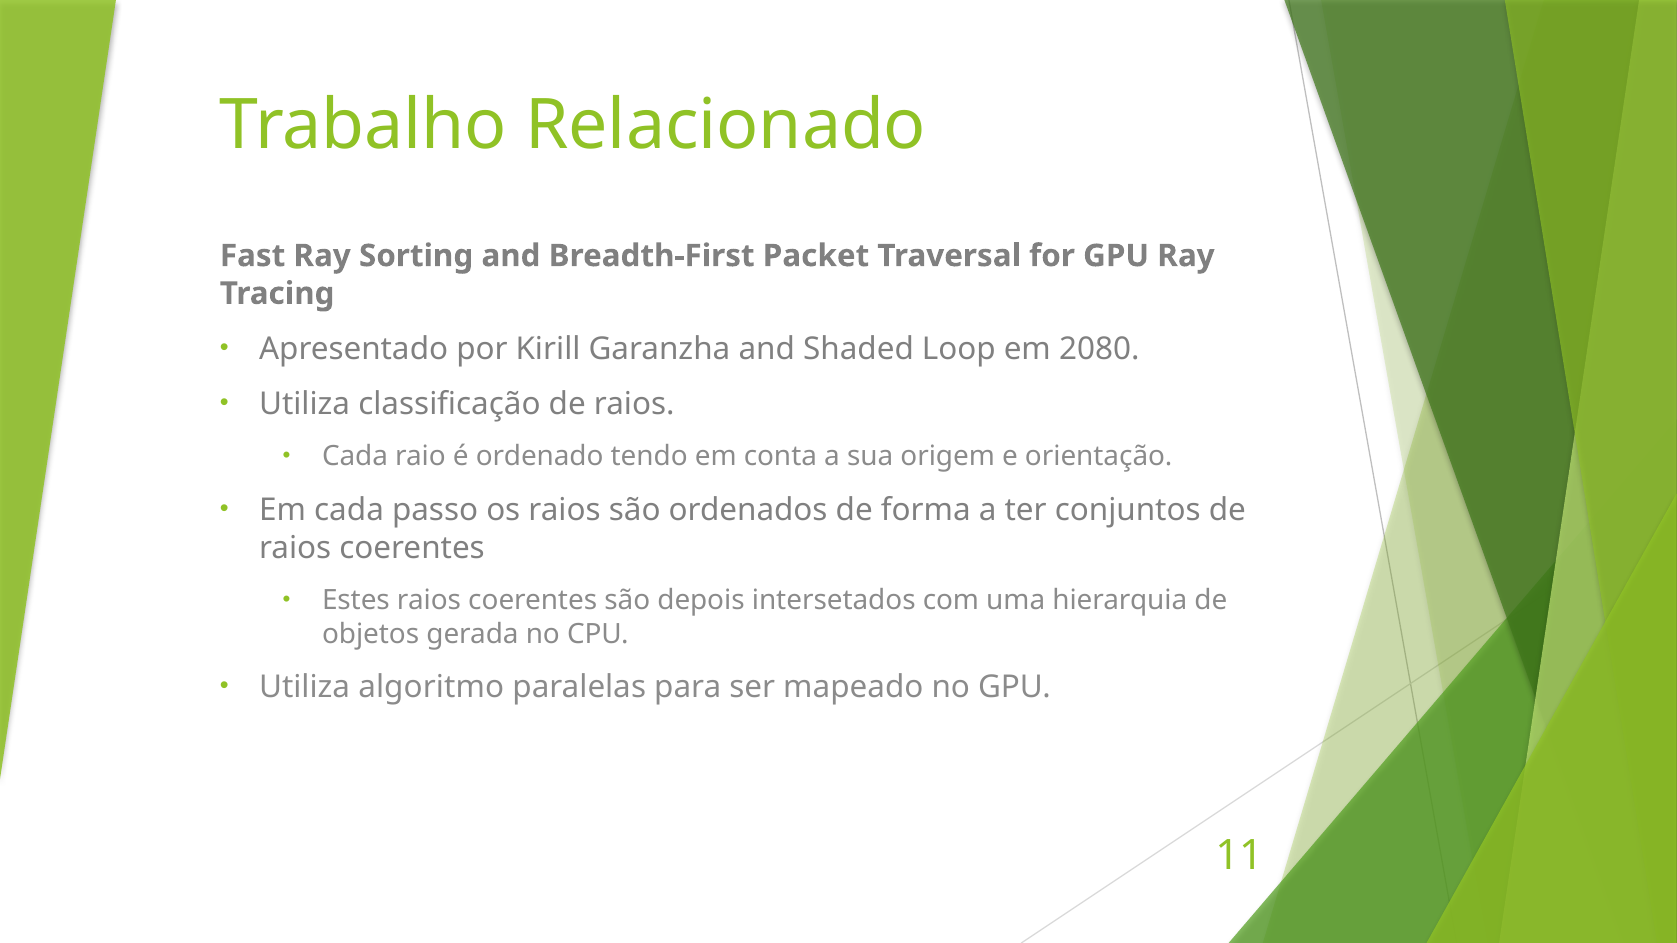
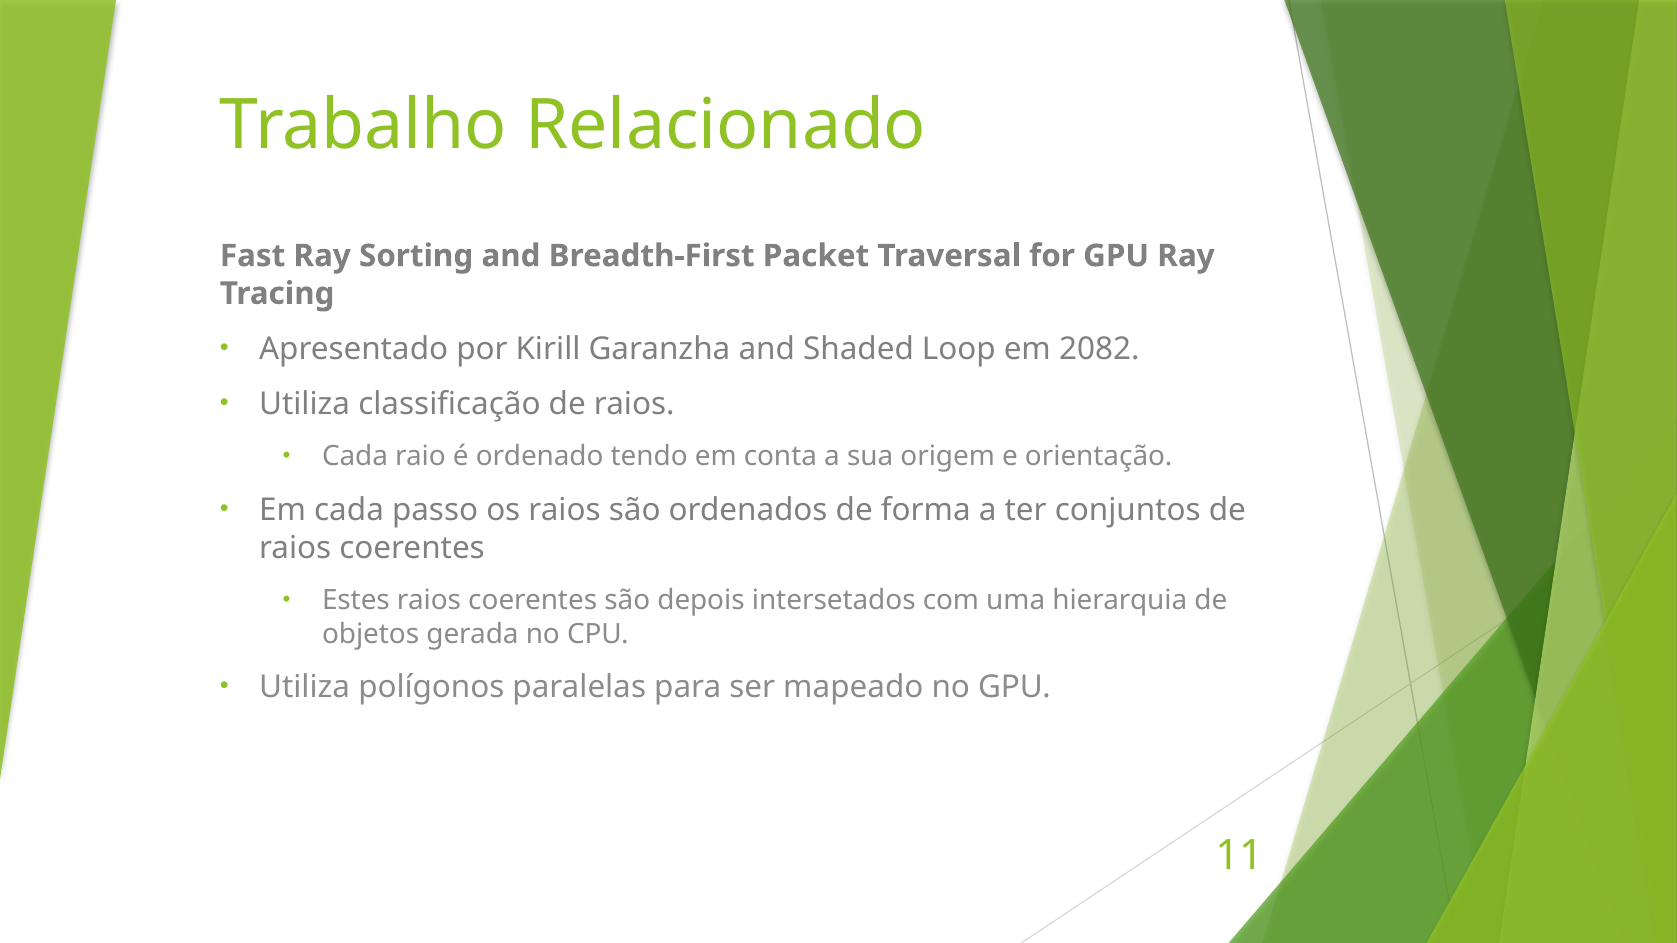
2080: 2080 -> 2082 (1099, 349)
algoritmo: algoritmo -> polígonos (431, 688)
